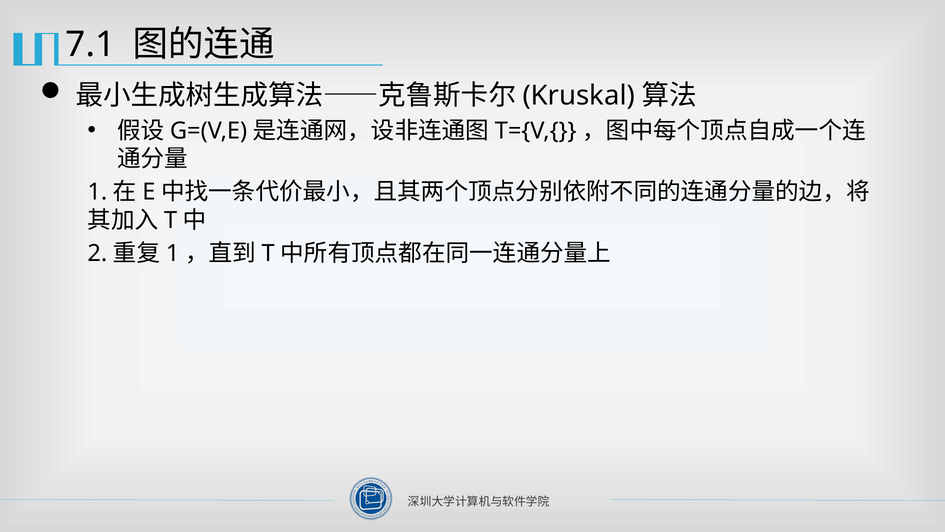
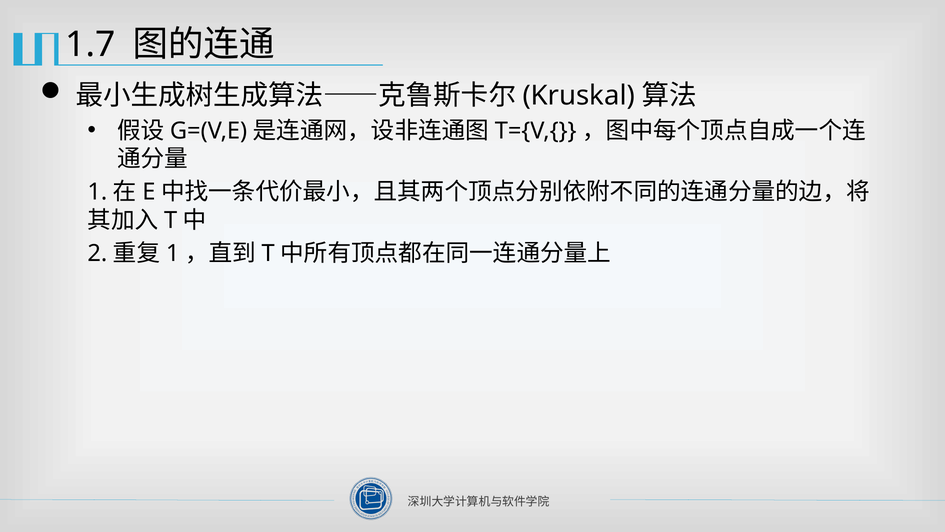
7.1: 7.1 -> 1.7 (90, 44)
